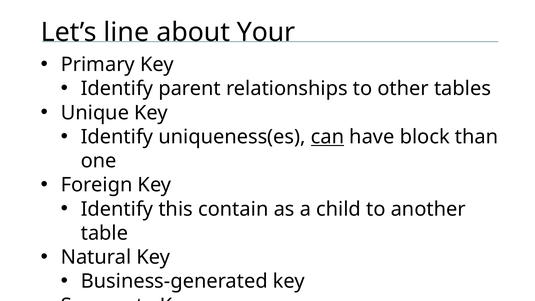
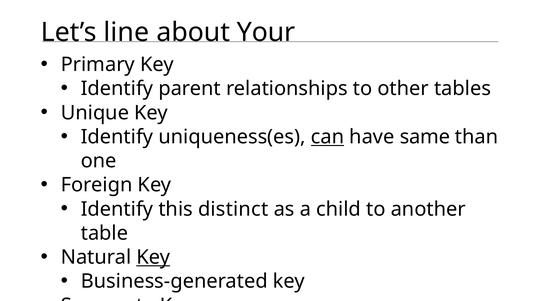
block: block -> same (425, 137)
contain: contain -> distinct (233, 209)
Key underline: none -> present (153, 257)
